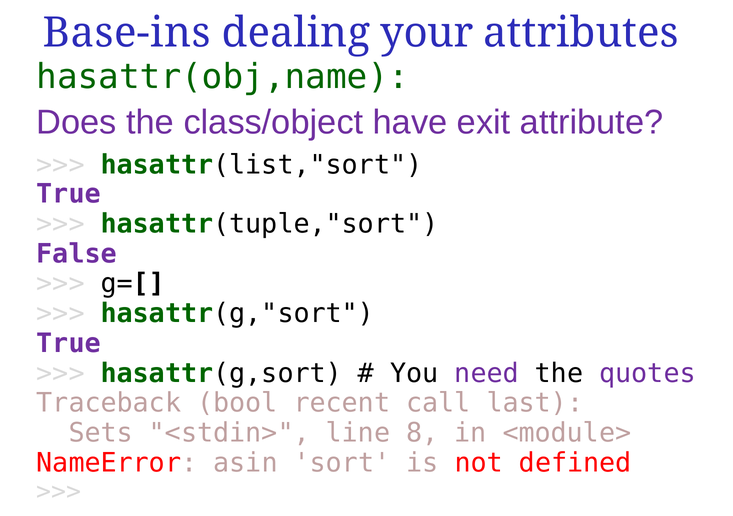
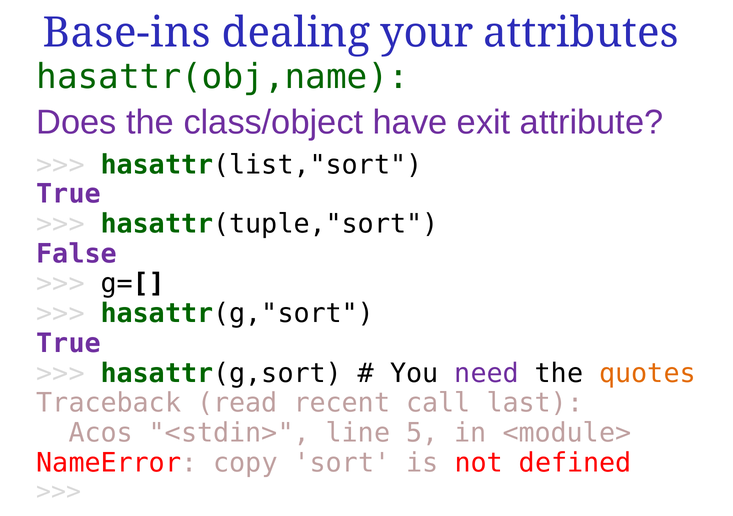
quotes colour: purple -> orange (647, 373)
bool: bool -> read (237, 403)
Sets: Sets -> Acos (101, 433)
8: 8 -> 5 (422, 433)
asin: asin -> copy (245, 463)
